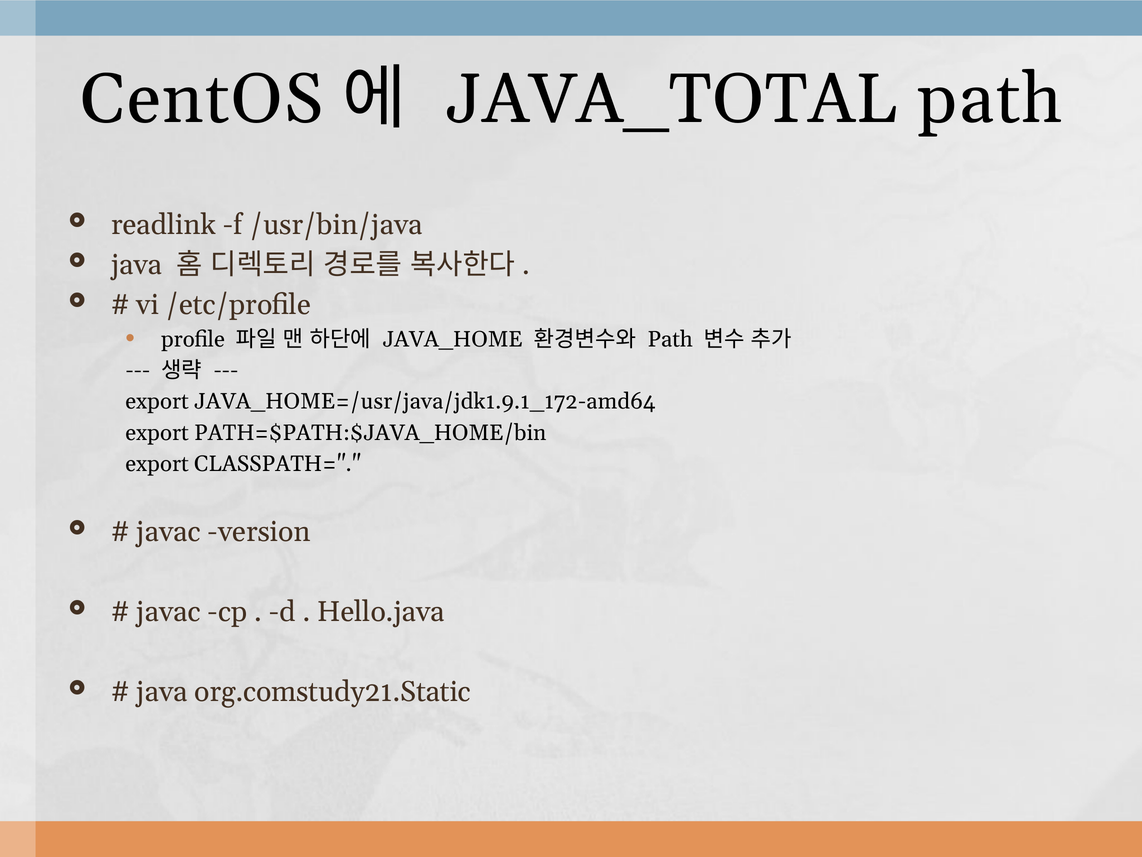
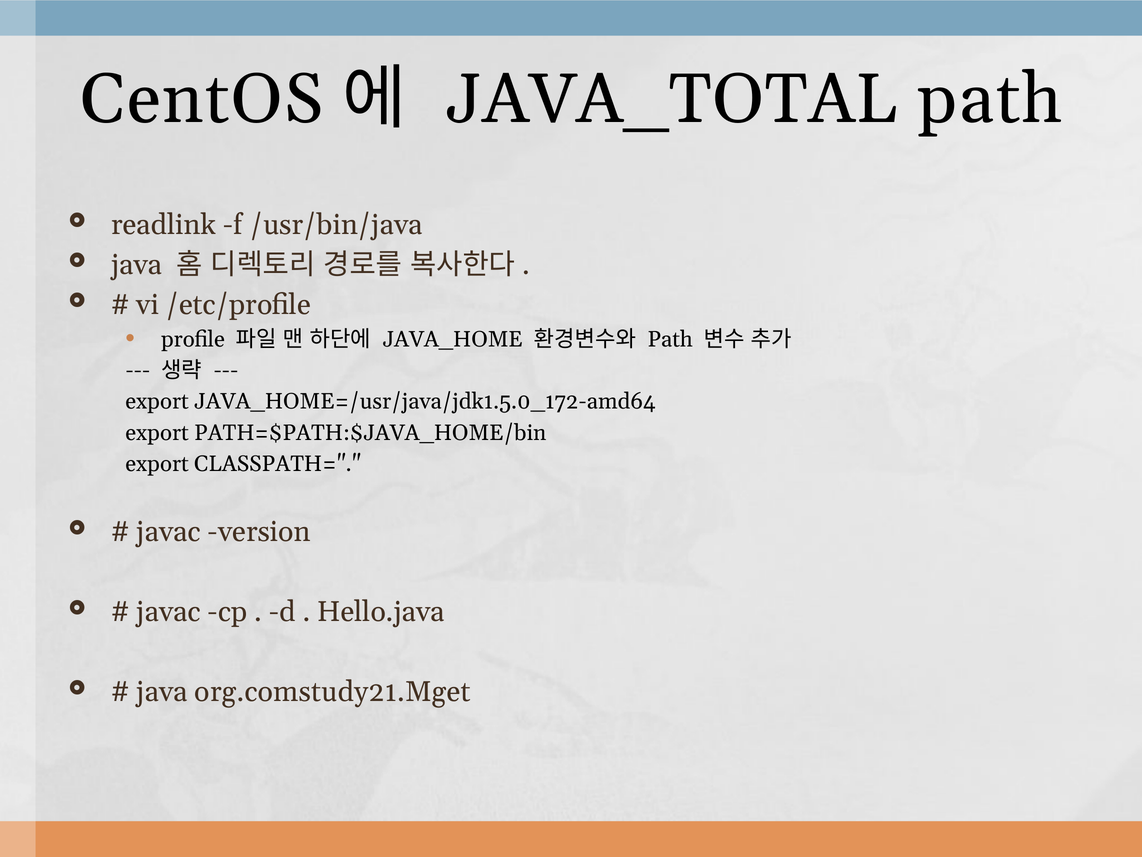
JAVA_HOME=/usr/java/jdk1.9.1_172-amd64: JAVA_HOME=/usr/java/jdk1.9.1_172-amd64 -> JAVA_HOME=/usr/java/jdk1.5.0_172-amd64 (425, 401)
org.comstudy21.Static: org.comstudy21.Static -> org.comstudy21.Mget (332, 691)
